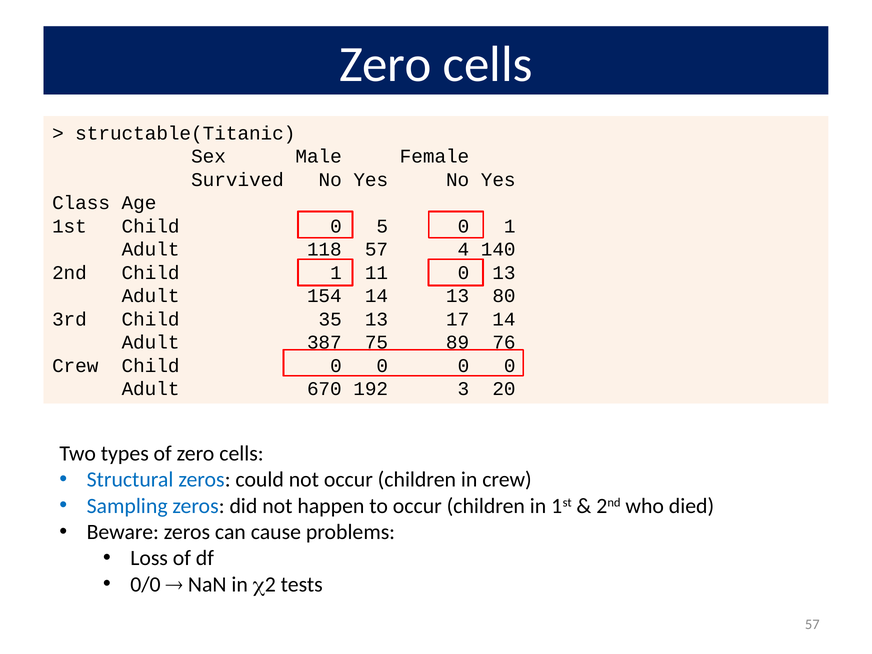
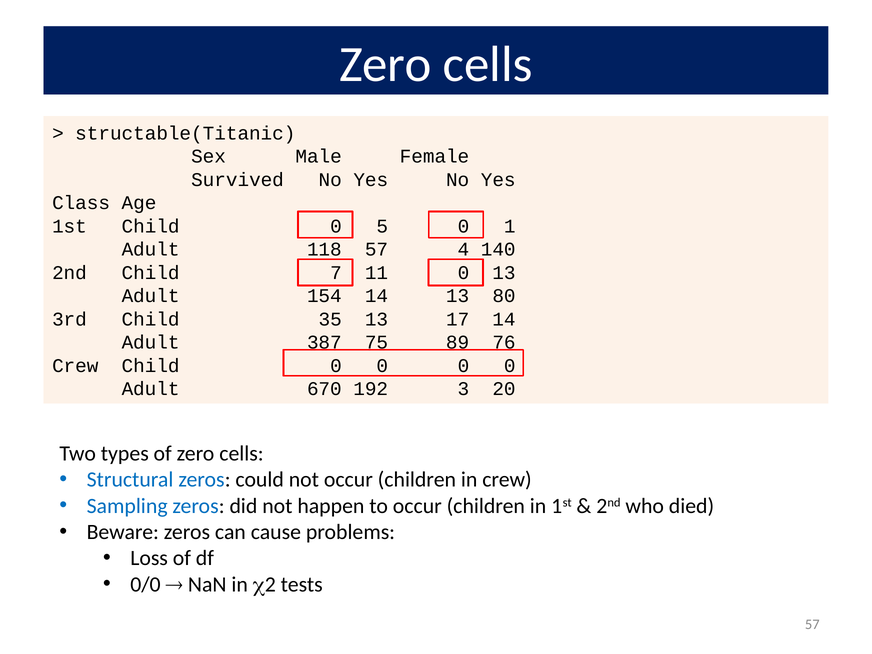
Child 1: 1 -> 7 (336, 273)
